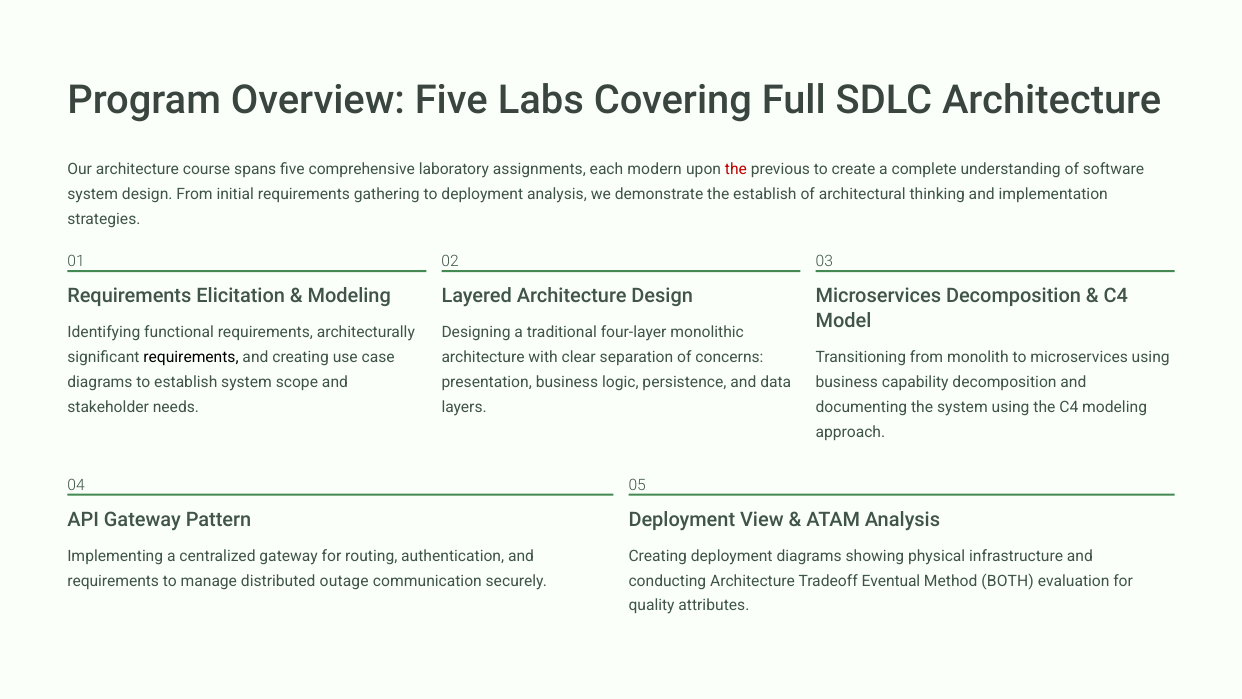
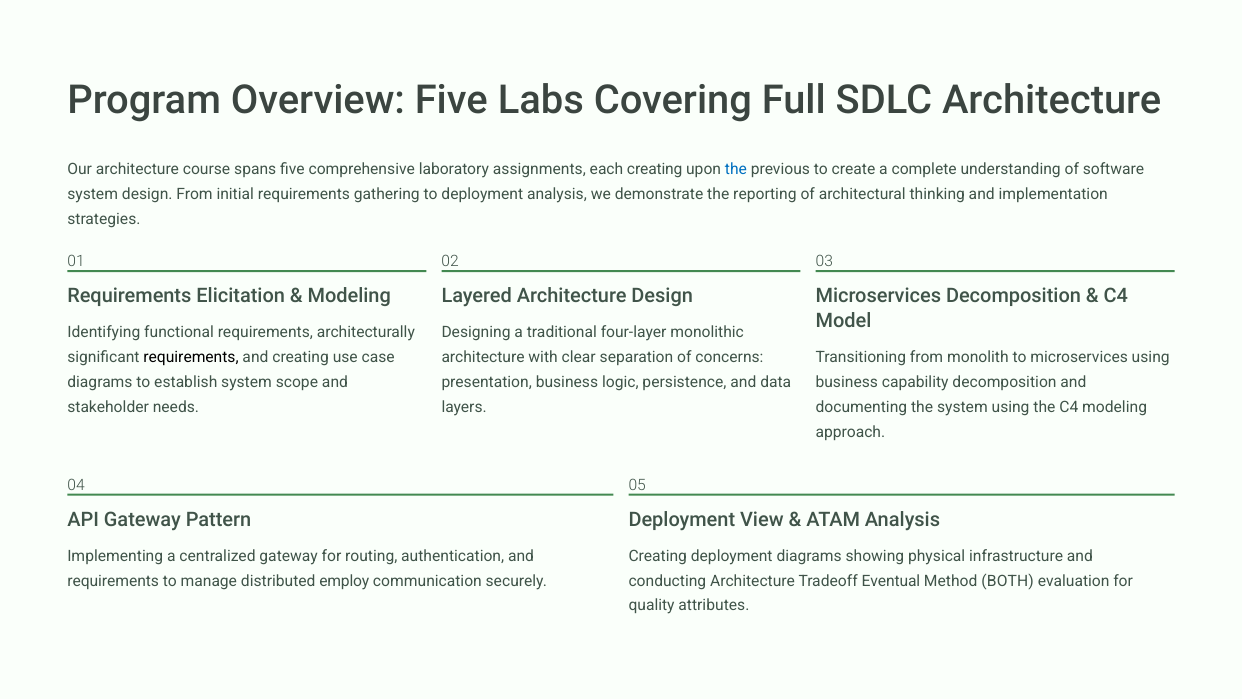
each modern: modern -> creating (655, 169)
the colour: red -> blue (736, 169)
the establish: establish -> reporting (765, 194)
outage: outage -> employ (344, 581)
